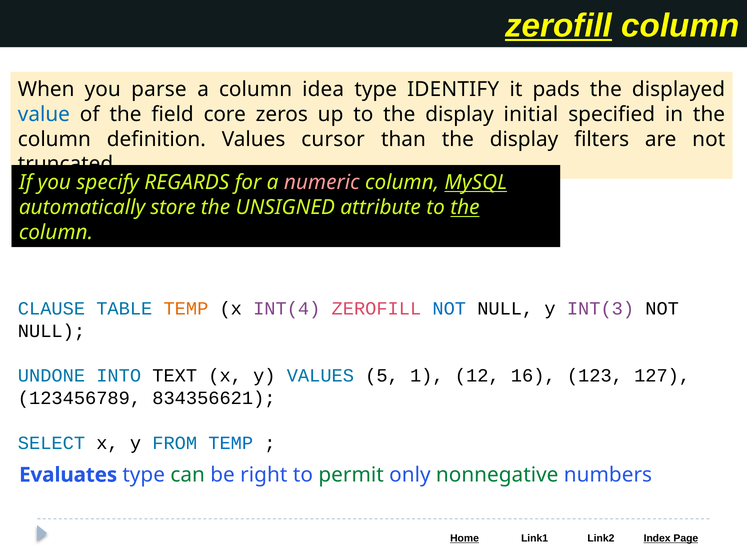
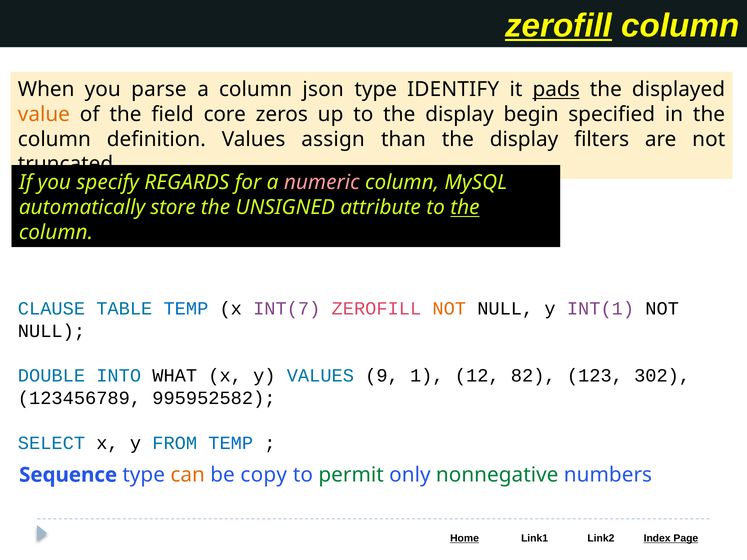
idea: idea -> json (323, 89)
pads underline: none -> present (556, 89)
value colour: blue -> orange (44, 114)
initial: initial -> begin (531, 114)
cursor: cursor -> assign (333, 139)
MySQL underline: present -> none (476, 183)
TEMP colour: orange -> blue (186, 309)
INT(4: INT(4 -> INT(7 (287, 309)
NOT colour: blue -> orange (449, 309)
INT(3: INT(3 -> INT(1 (601, 309)
UNDONE: UNDONE -> DOUBLE (51, 376)
TEXT: TEXT -> WHAT (175, 376)
5: 5 -> 9 (382, 376)
16: 16 -> 82 (533, 376)
127: 127 -> 302 (662, 376)
834356621: 834356621 -> 995952582 (214, 398)
Evaluates: Evaluates -> Sequence (68, 475)
can colour: green -> orange (188, 475)
right: right -> copy (264, 475)
